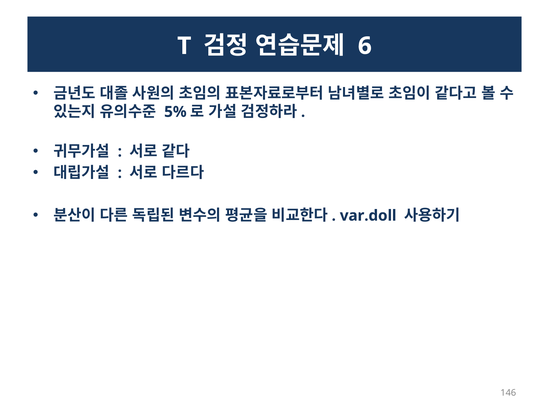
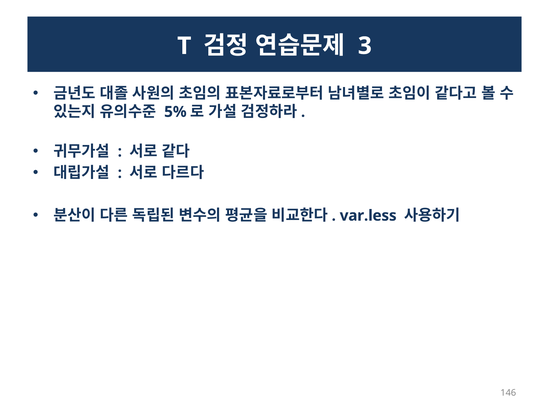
6: 6 -> 3 (365, 46)
var.doll: var.doll -> var.less (368, 215)
